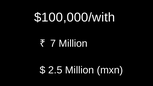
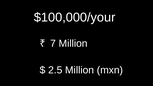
$100,000/with: $100,000/with -> $100,000/your (75, 17)
